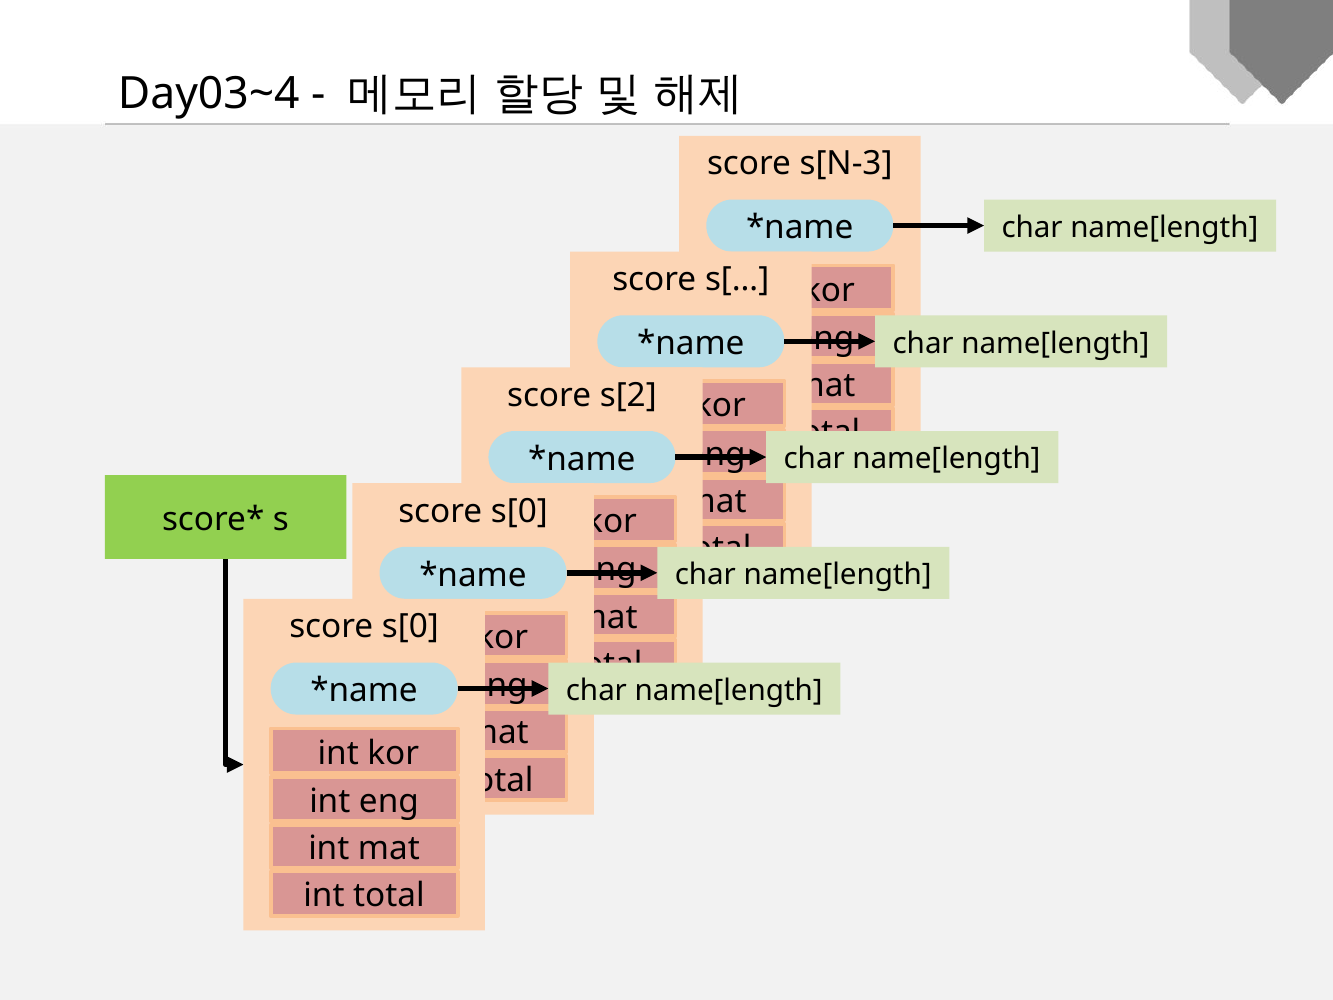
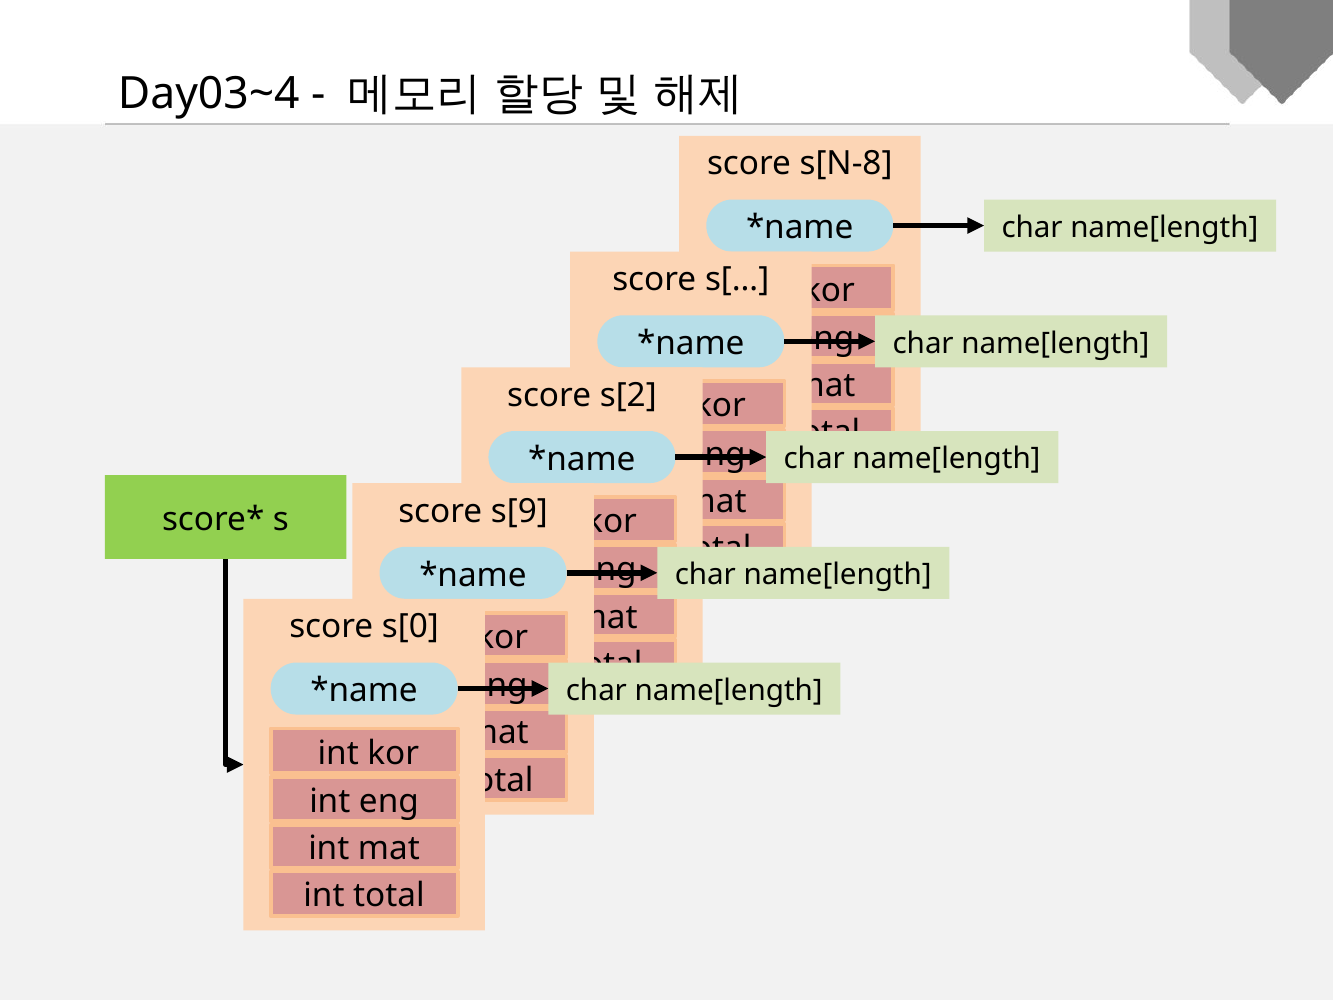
s[N-3: s[N-3 -> s[N-8 (846, 164)
s[0: s[0 -> s[9 (519, 511)
